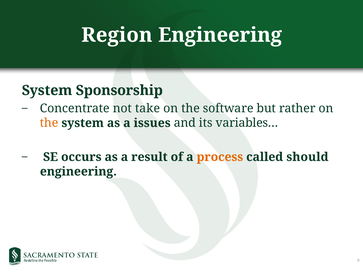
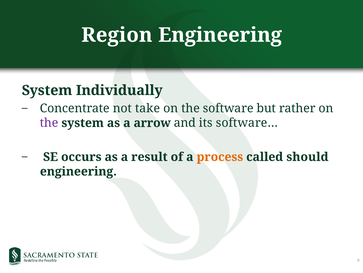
Sponsorship: Sponsorship -> Individually (119, 90)
the colour: orange -> purple (49, 123)
issues: issues -> arrow (152, 123)
variables…: variables… -> software… (247, 123)
